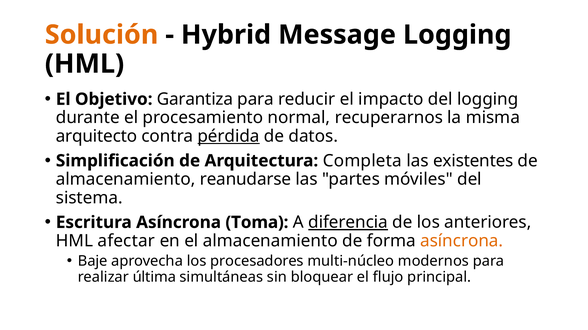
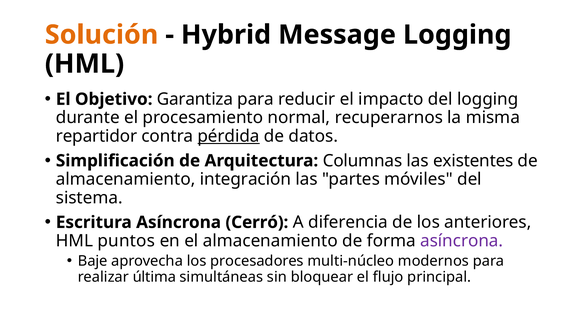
arquitecto: arquitecto -> repartidor (96, 136)
Completa: Completa -> Columnas (363, 161)
reanudarse: reanudarse -> integración (245, 180)
Toma: Toma -> Cerró (257, 223)
diferencia underline: present -> none (348, 223)
afectar: afectar -> puntos (126, 241)
asíncrona colour: orange -> purple (462, 241)
